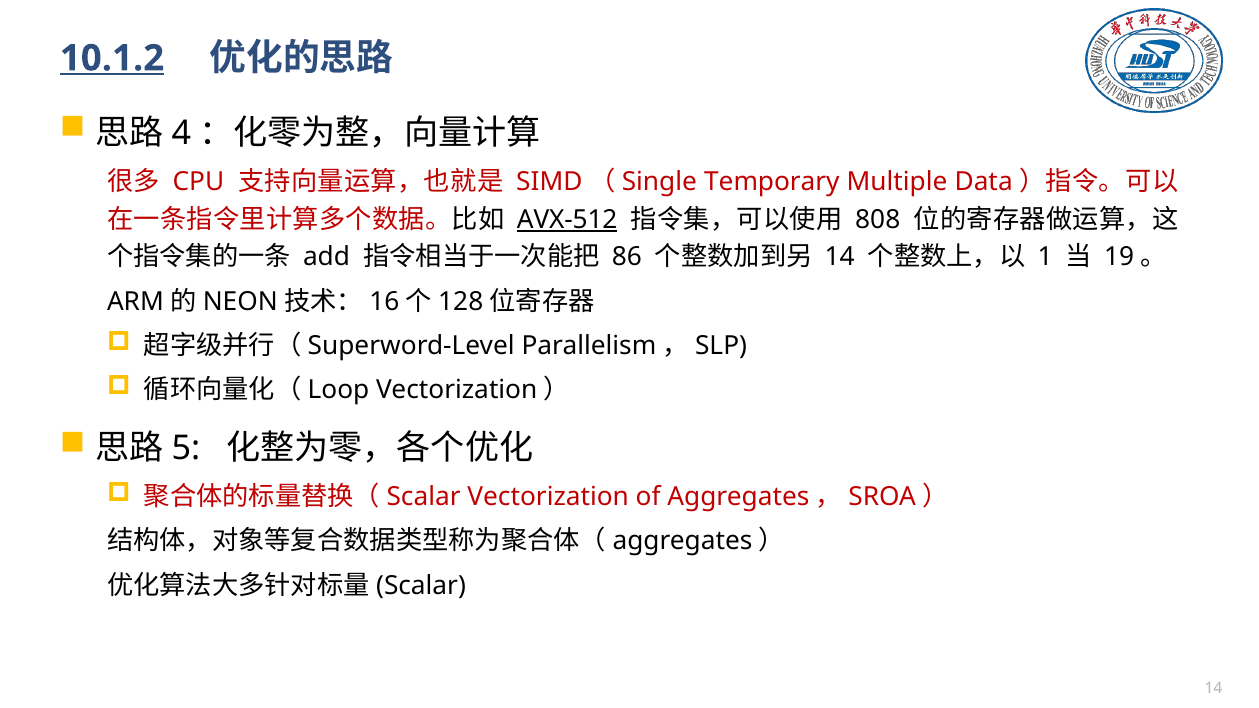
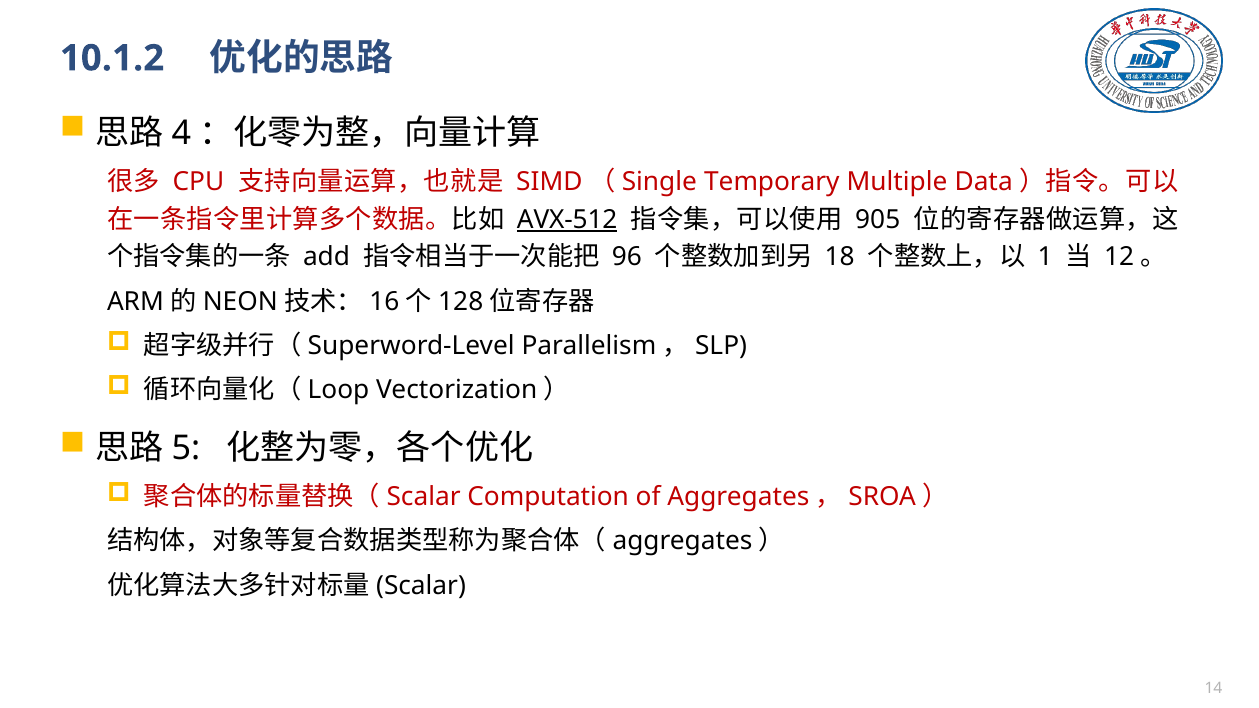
10.1.2 underline: present -> none (112, 58)
808: 808 -> 905 (878, 220)
86: 86 -> 96 (627, 257)
14: 14 -> 18 (840, 257)
19: 19 -> 12 (1119, 257)
Vectorization: Vectorization -> Computation (548, 497)
